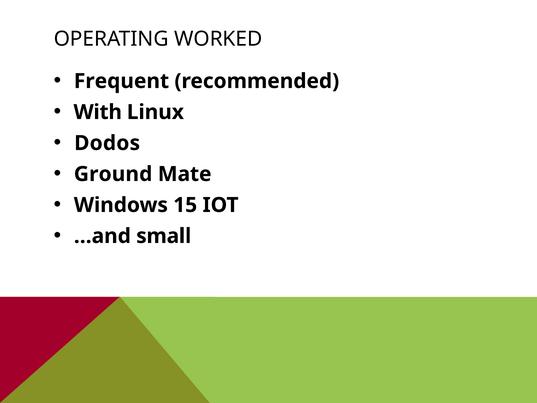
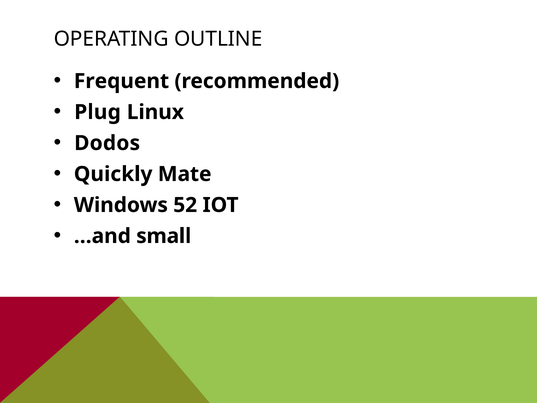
WORKED: WORKED -> OUTLINE (218, 39)
With: With -> Plug (98, 112)
Ground: Ground -> Quickly (113, 174)
15: 15 -> 52 (185, 205)
